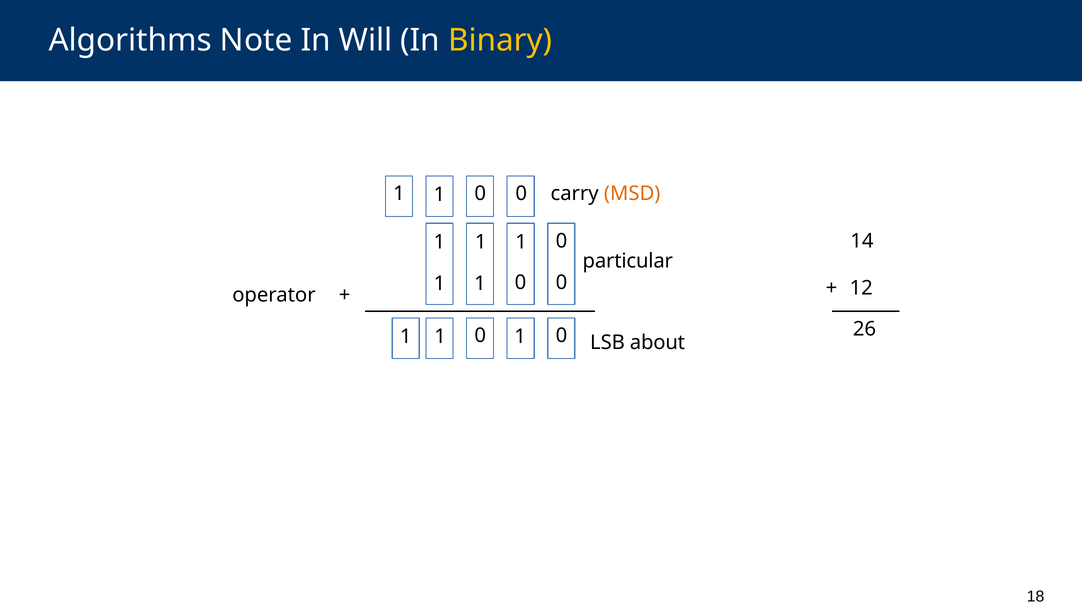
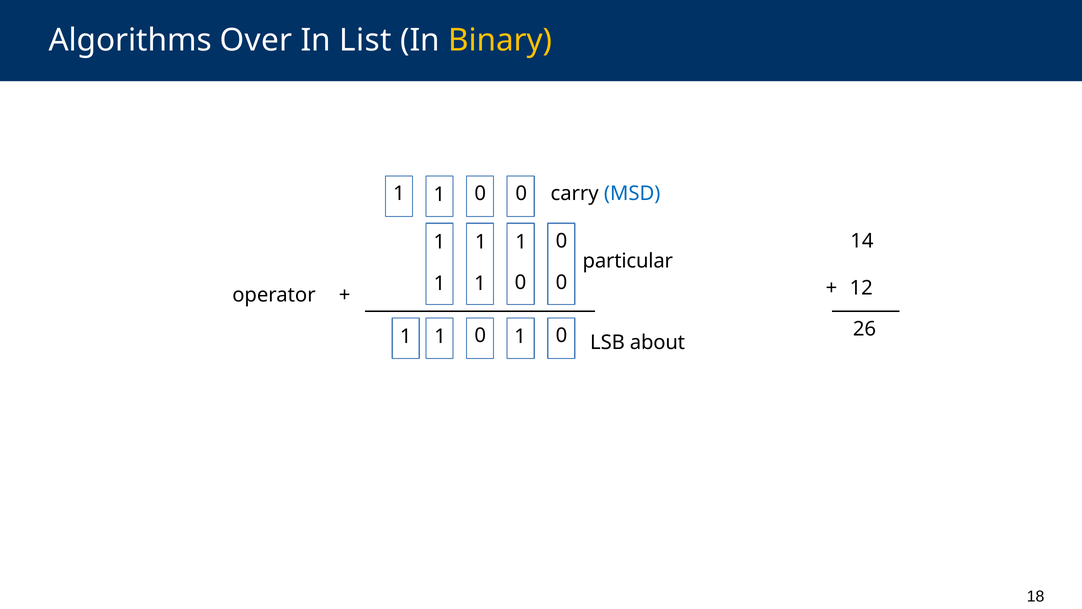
Note: Note -> Over (256, 40)
Will: Will -> List (365, 40)
MSD colour: orange -> blue (632, 193)
